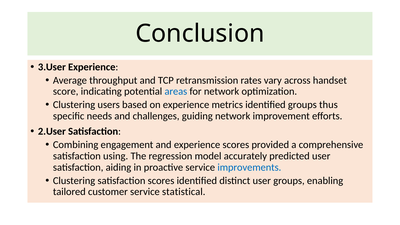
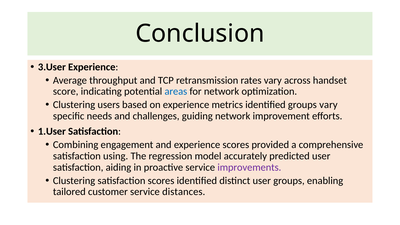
groups thus: thus -> vary (328, 105)
2.User: 2.User -> 1.User (52, 132)
improvements colour: blue -> purple (249, 167)
statistical: statistical -> distances (184, 192)
